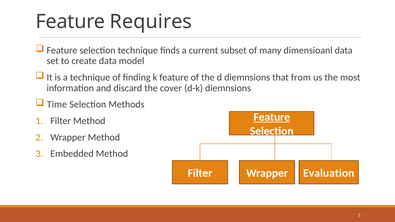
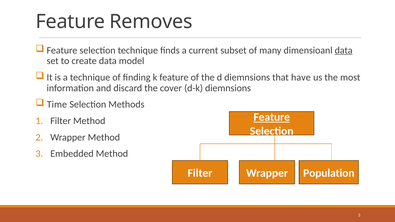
Requires: Requires -> Removes (151, 22)
data underline: none -> present (344, 50)
from: from -> have (301, 77)
Evaluation: Evaluation -> Population (329, 173)
